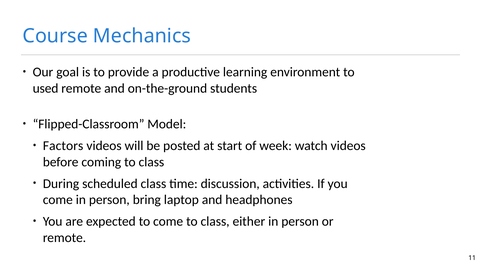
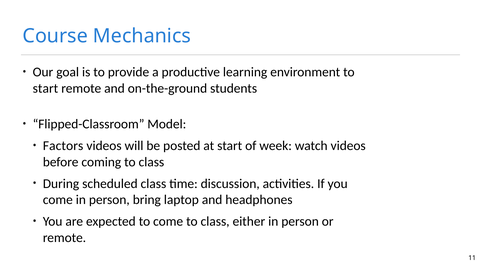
used: used -> start (45, 88)
